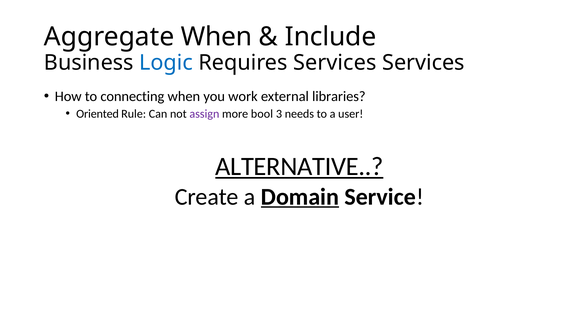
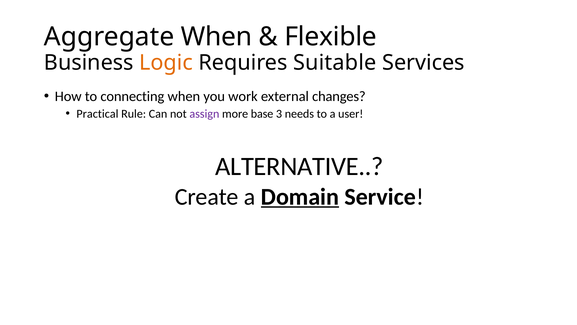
Include: Include -> Flexible (331, 37)
Logic colour: blue -> orange (166, 63)
Requires Services: Services -> Suitable (335, 63)
libraries: libraries -> changes (339, 96)
Oriented: Oriented -> Practical (97, 114)
bool: bool -> base (262, 114)
ALTERNATIVE underline: present -> none (299, 166)
